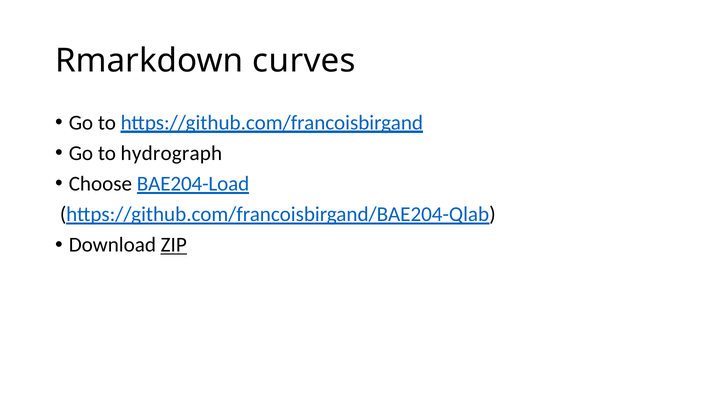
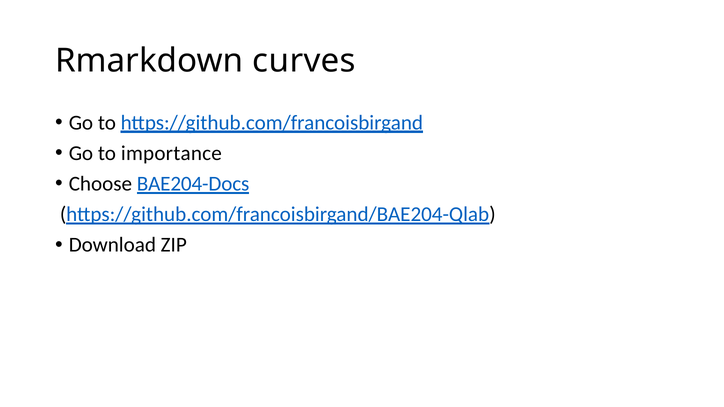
hydrograph: hydrograph -> importance (171, 153)
BAE204-Load: BAE204-Load -> BAE204-Docs (193, 184)
ZIP underline: present -> none (174, 245)
